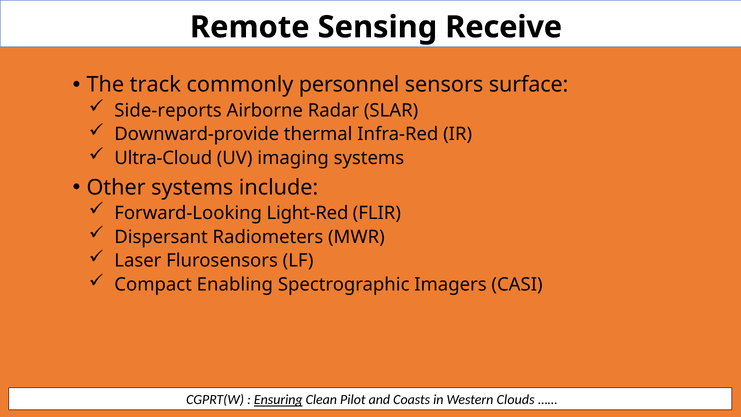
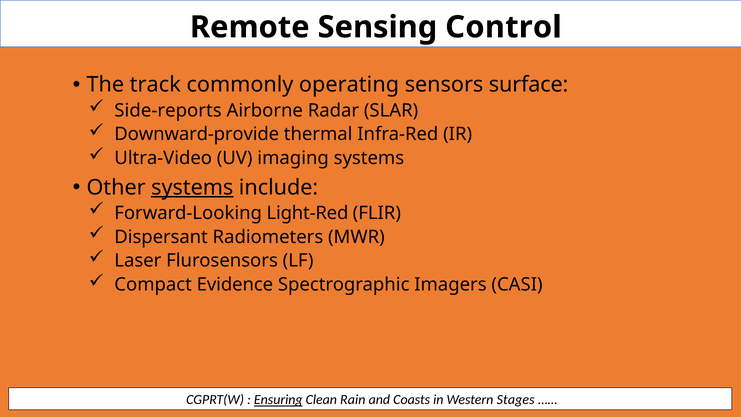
Receive: Receive -> Control (503, 27)
personnel: personnel -> operating (349, 85)
Ultra-Cloud: Ultra-Cloud -> Ultra-Video (163, 158)
systems underline: none -> present (192, 187)
Enabling: Enabling -> Evidence (235, 285)
Pilot: Pilot -> Rain (353, 400)
Clouds: Clouds -> Stages (516, 400)
